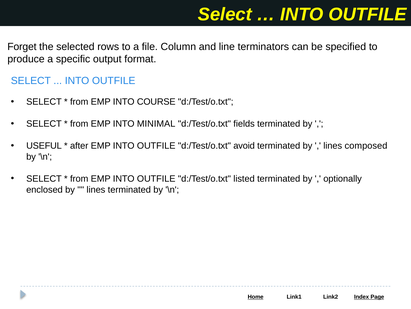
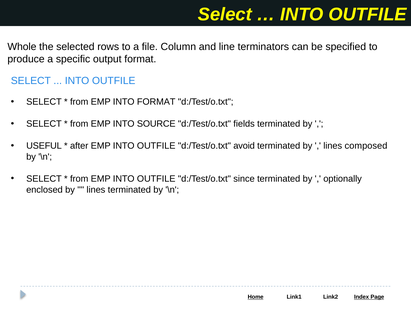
Forget: Forget -> Whole (22, 47)
INTO COURSE: COURSE -> FORMAT (156, 102)
MINIMAL: MINIMAL -> SOURCE (156, 124)
listed: listed -> since (244, 178)
